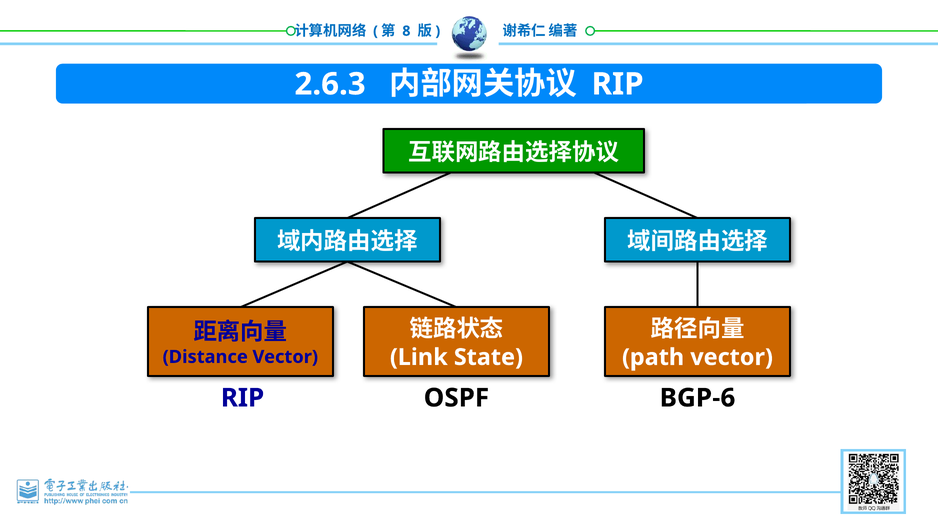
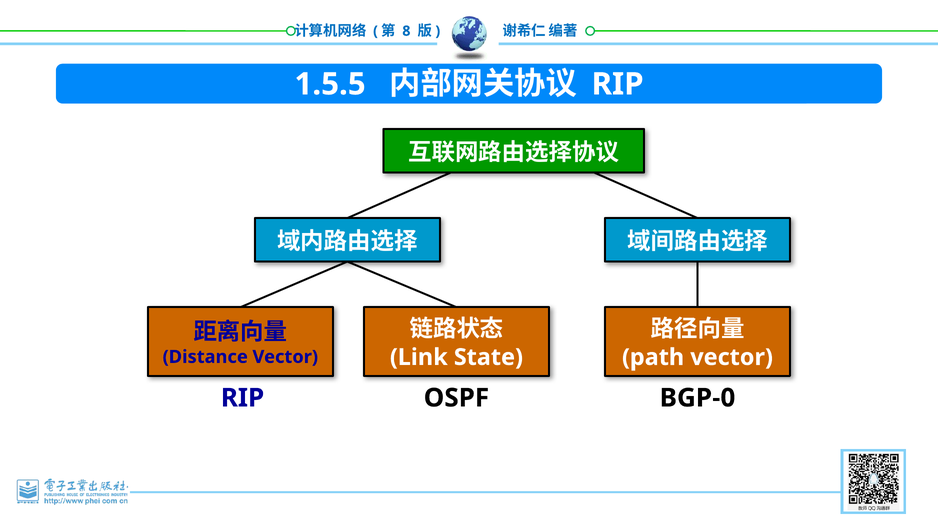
2.6.3: 2.6.3 -> 1.5.5 (330, 84)
BGP-6: BGP-6 -> BGP-0 (697, 398)
